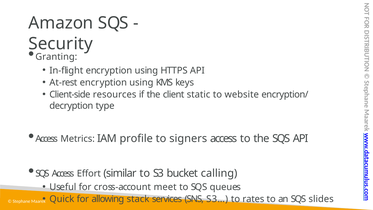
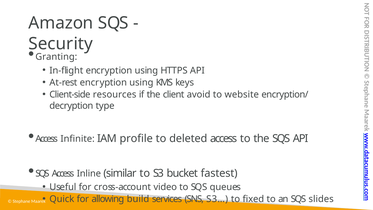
static: static -> avoid (199, 94)
Metrics: Metrics -> Infinite (78, 139)
signers: signers -> deleted (188, 138)
Effort: Effort -> Inline (89, 173)
calling: calling -> fastest (219, 173)
meet: meet -> video (165, 187)
stack: stack -> build (138, 199)
rates: rates -> fixed (253, 199)
